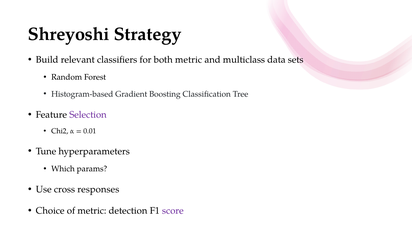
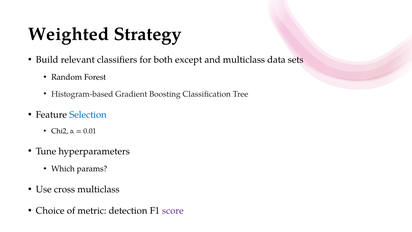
Shreyoshi: Shreyoshi -> Weighted (69, 34)
both metric: metric -> except (189, 60)
Selection colour: purple -> blue (88, 115)
cross responses: responses -> multiclass (98, 189)
